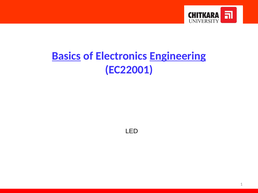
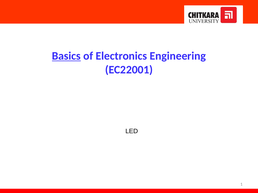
Engineering underline: present -> none (178, 56)
